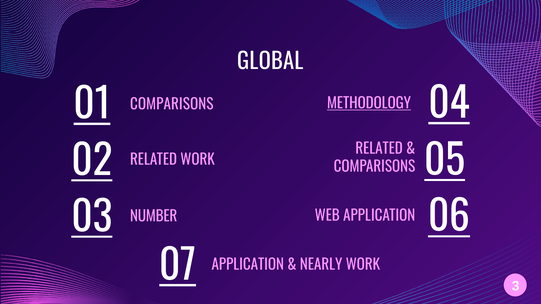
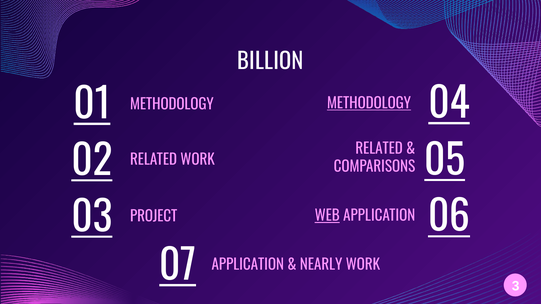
GLOBAL: GLOBAL -> BILLION (270, 62)
01 COMPARISONS: COMPARISONS -> METHODOLOGY (172, 105)
WEB underline: none -> present (327, 216)
NUMBER: NUMBER -> PROJECT (154, 217)
